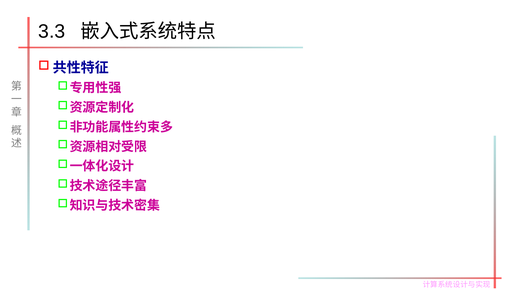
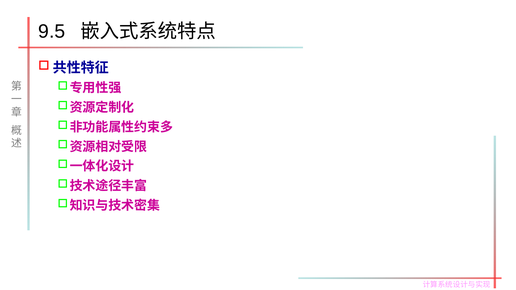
3.3: 3.3 -> 9.5 (52, 31)
